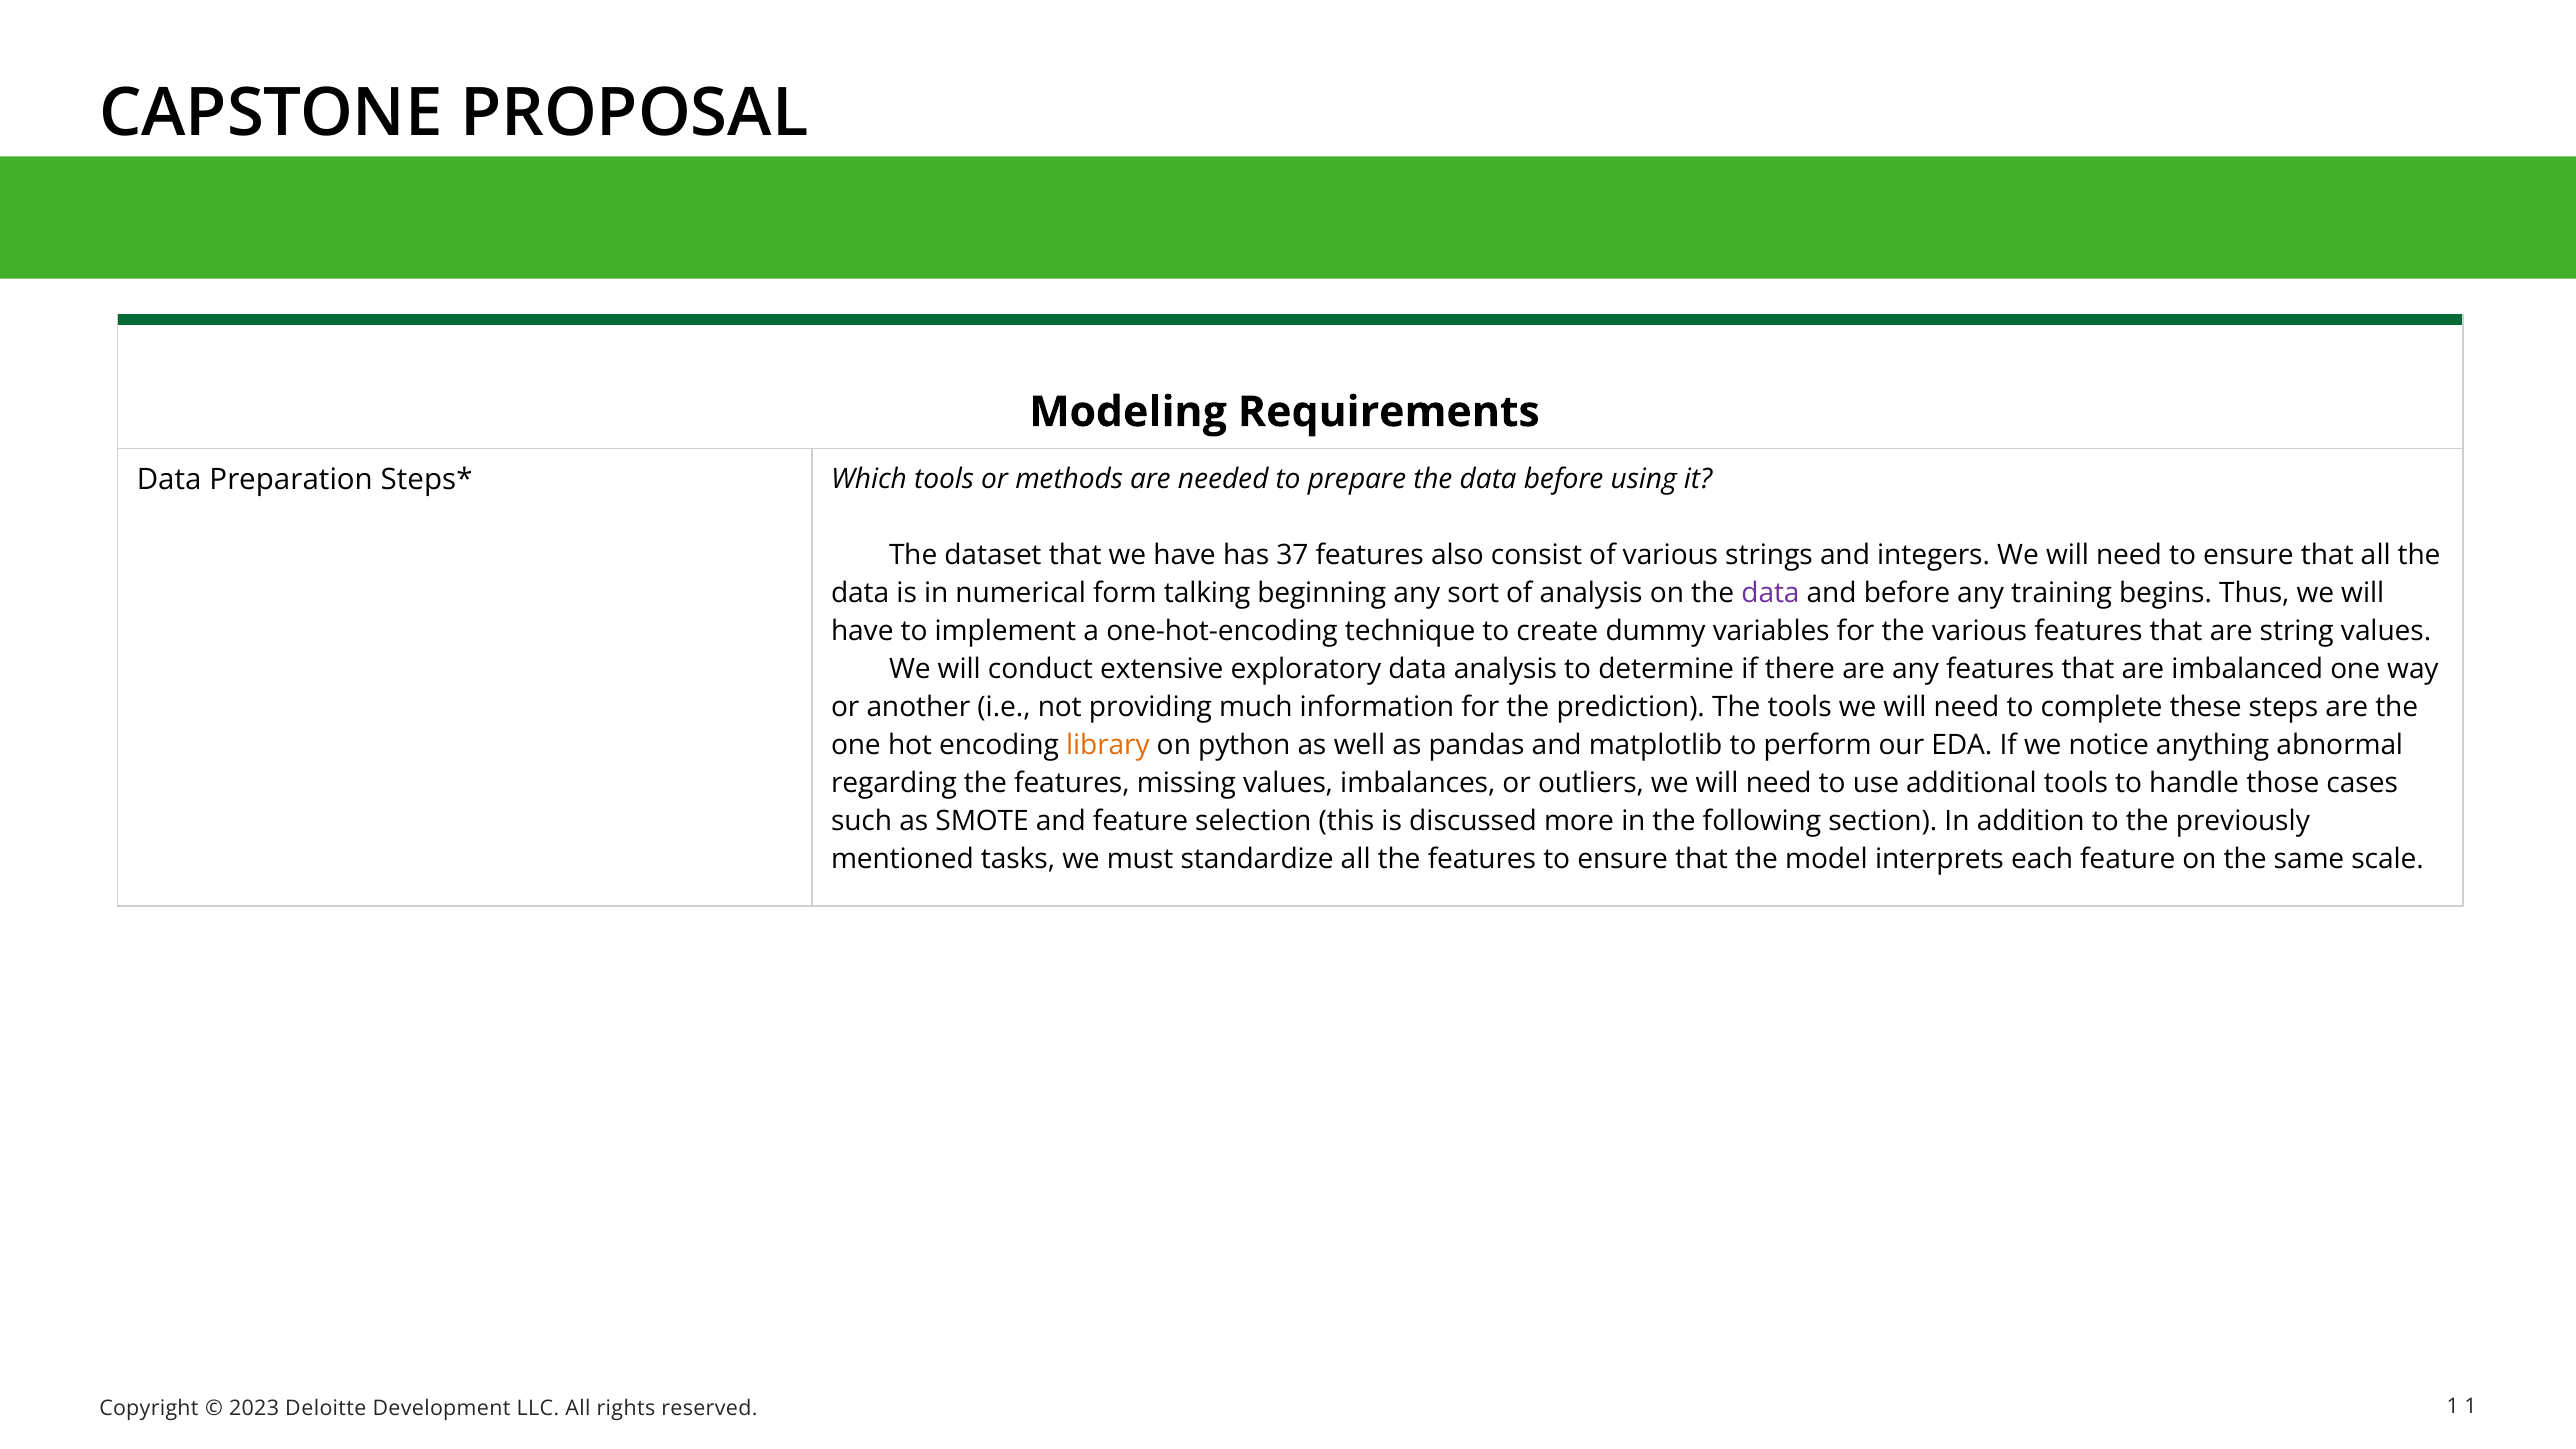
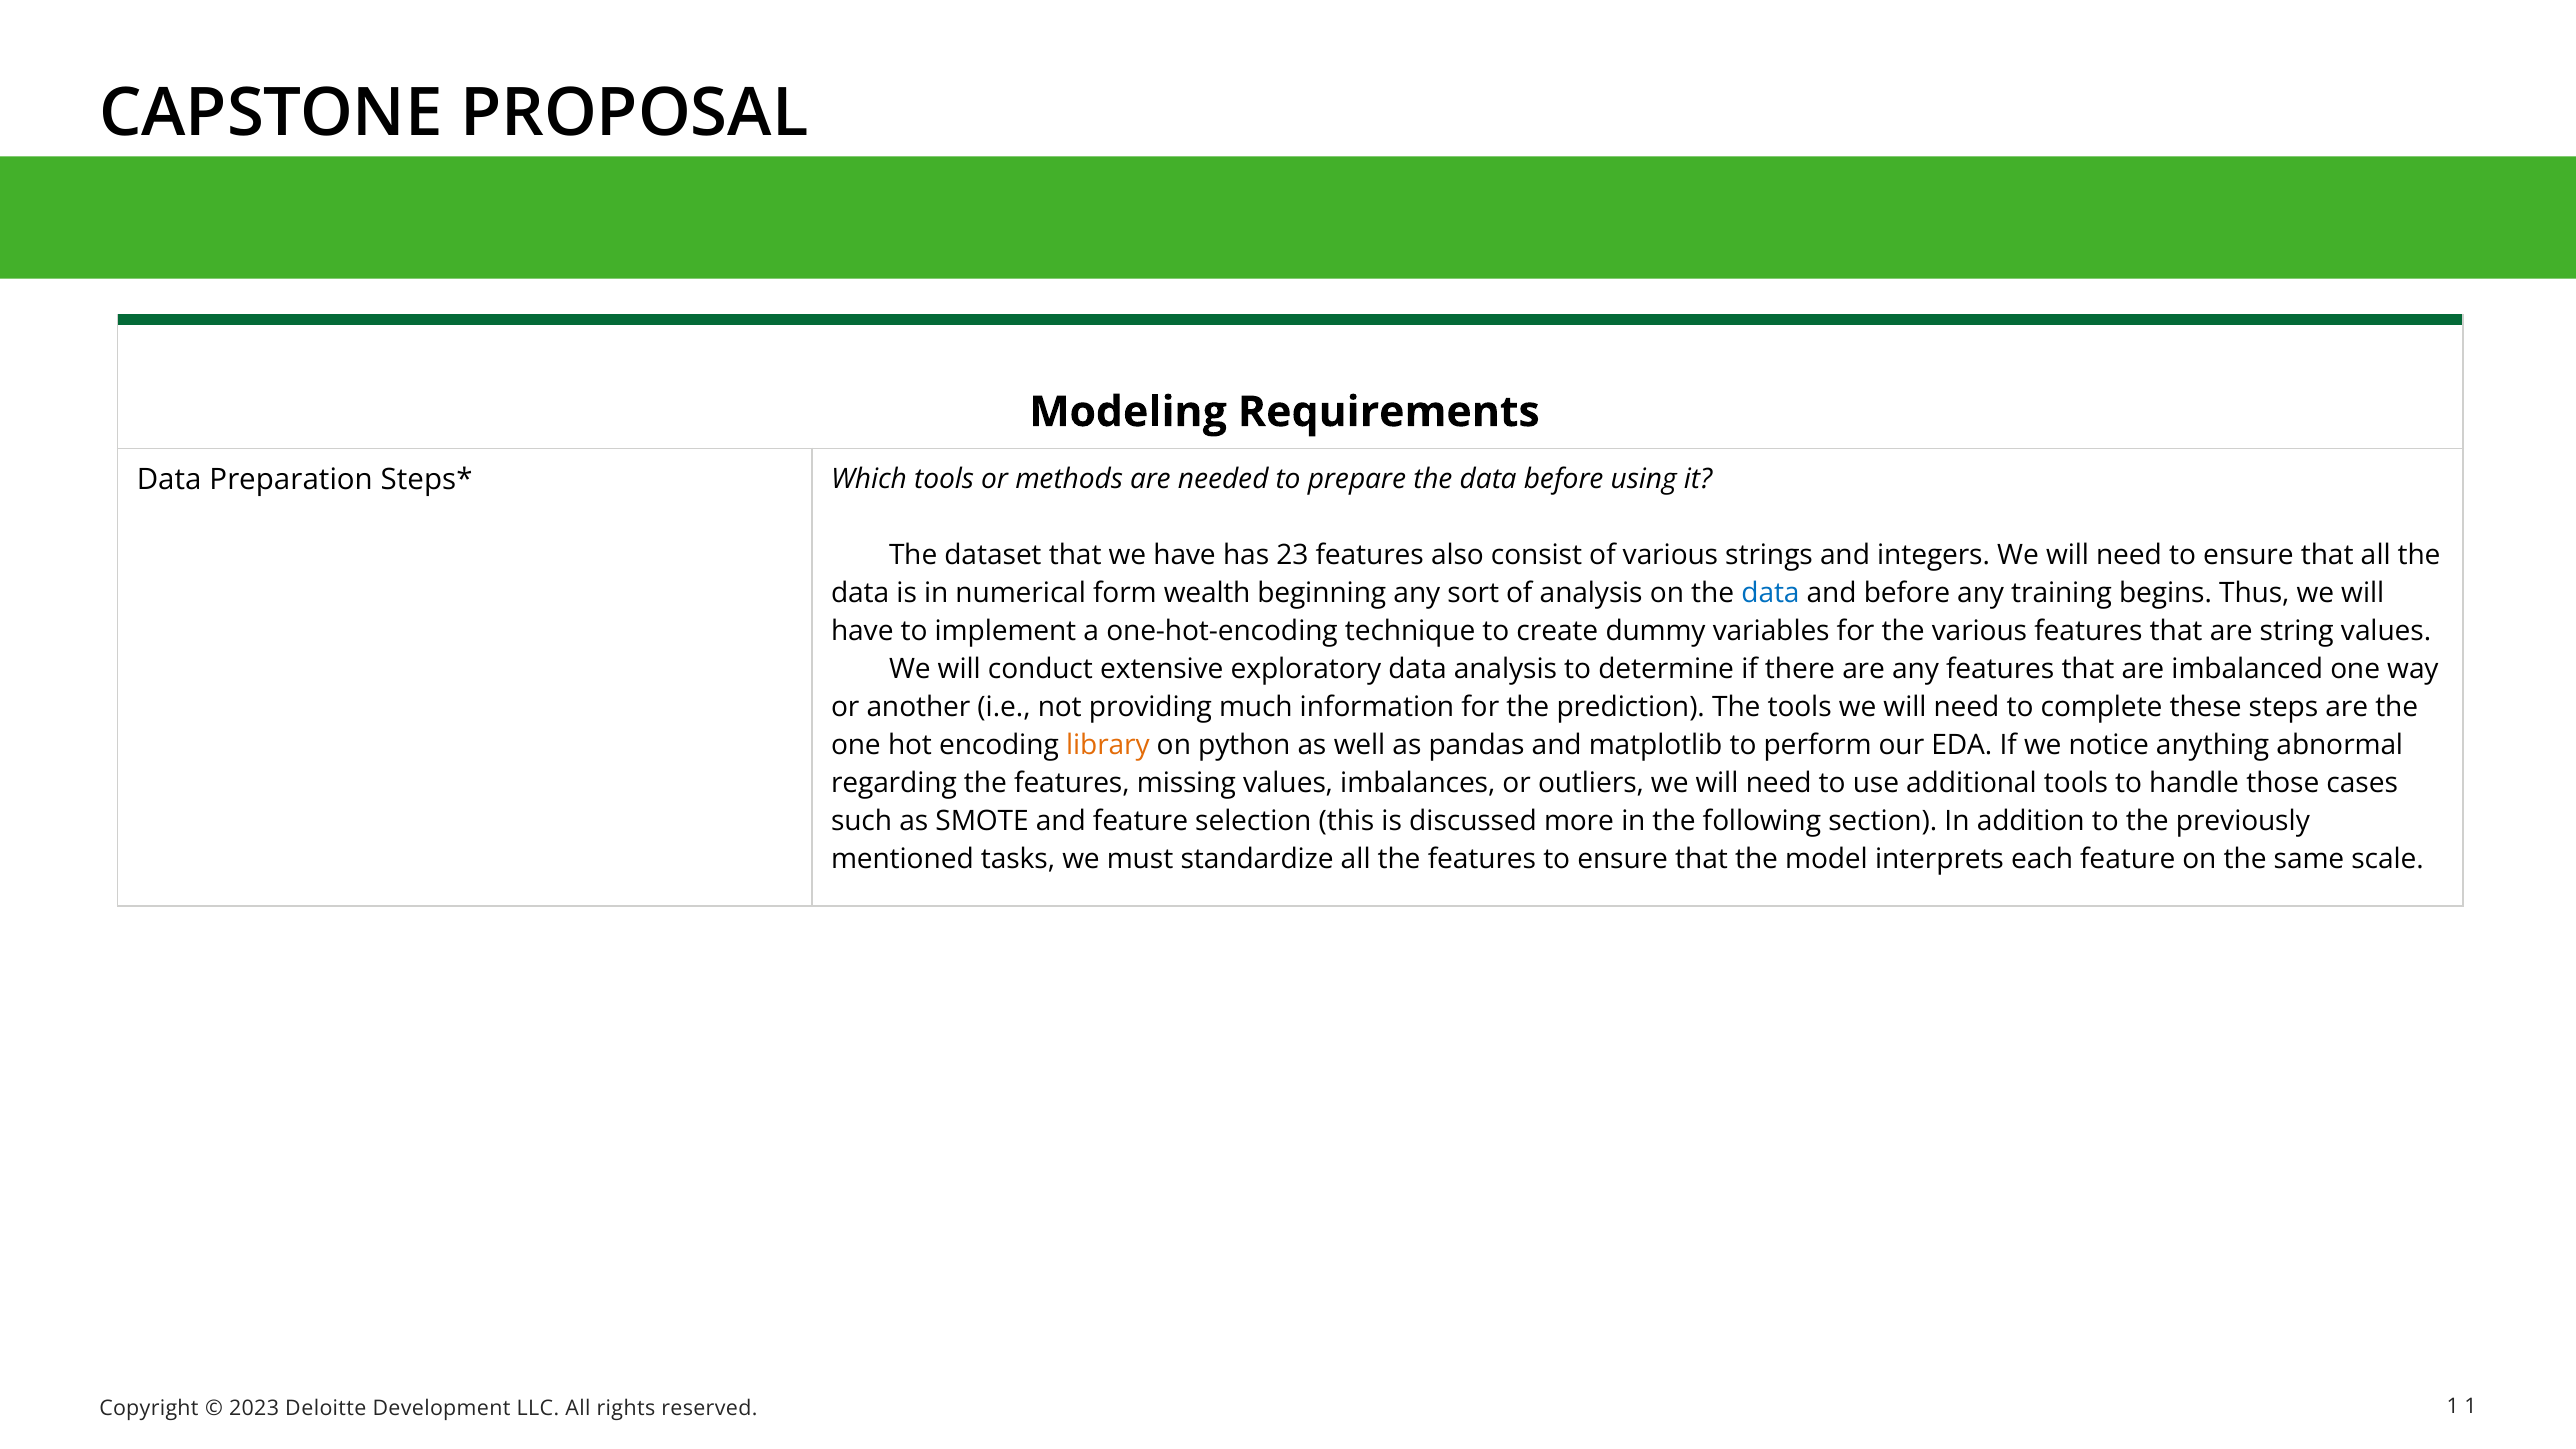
37: 37 -> 23 (1292, 555)
talking: talking -> wealth (1207, 593)
data colour: purple -> blue (1771, 593)
